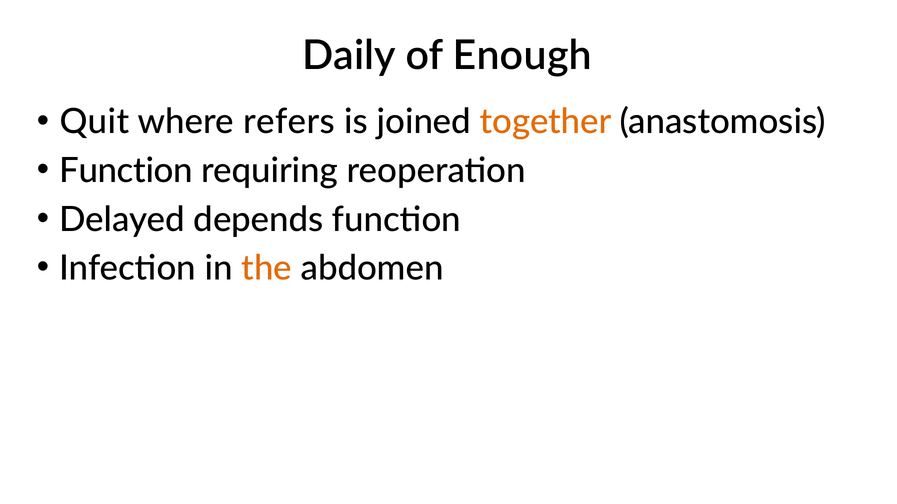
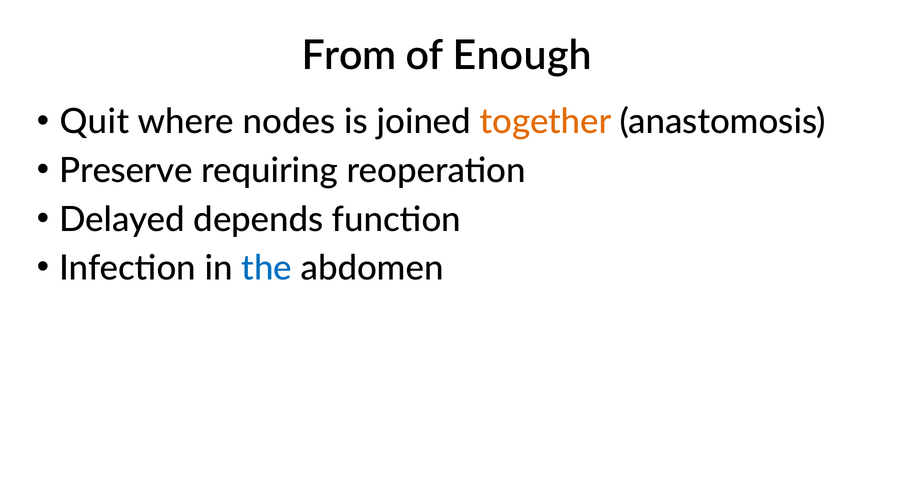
Daily: Daily -> From (349, 56)
refers: refers -> nodes (289, 122)
Function: Function -> Preserve (126, 171)
the colour: orange -> blue (267, 269)
